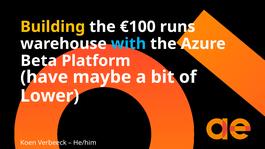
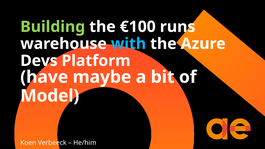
Building colour: yellow -> light green (53, 27)
Beta: Beta -> Devs (39, 61)
Lower: Lower -> Model (50, 96)
